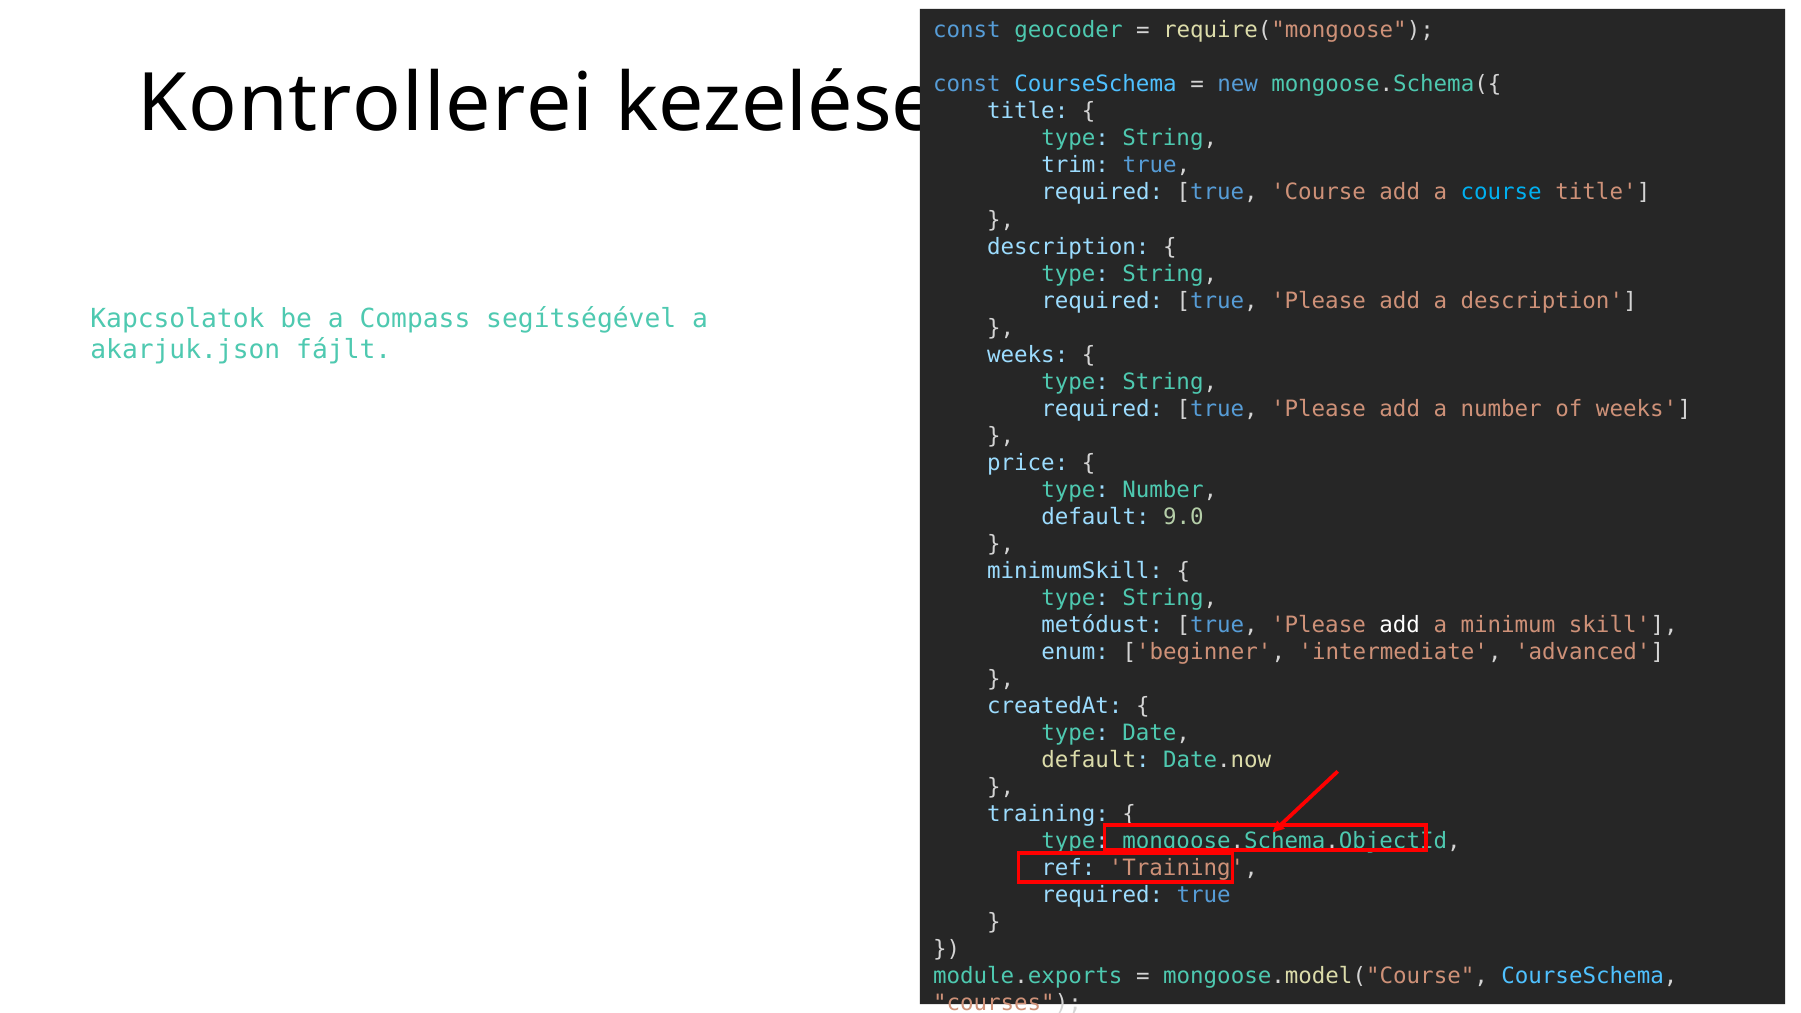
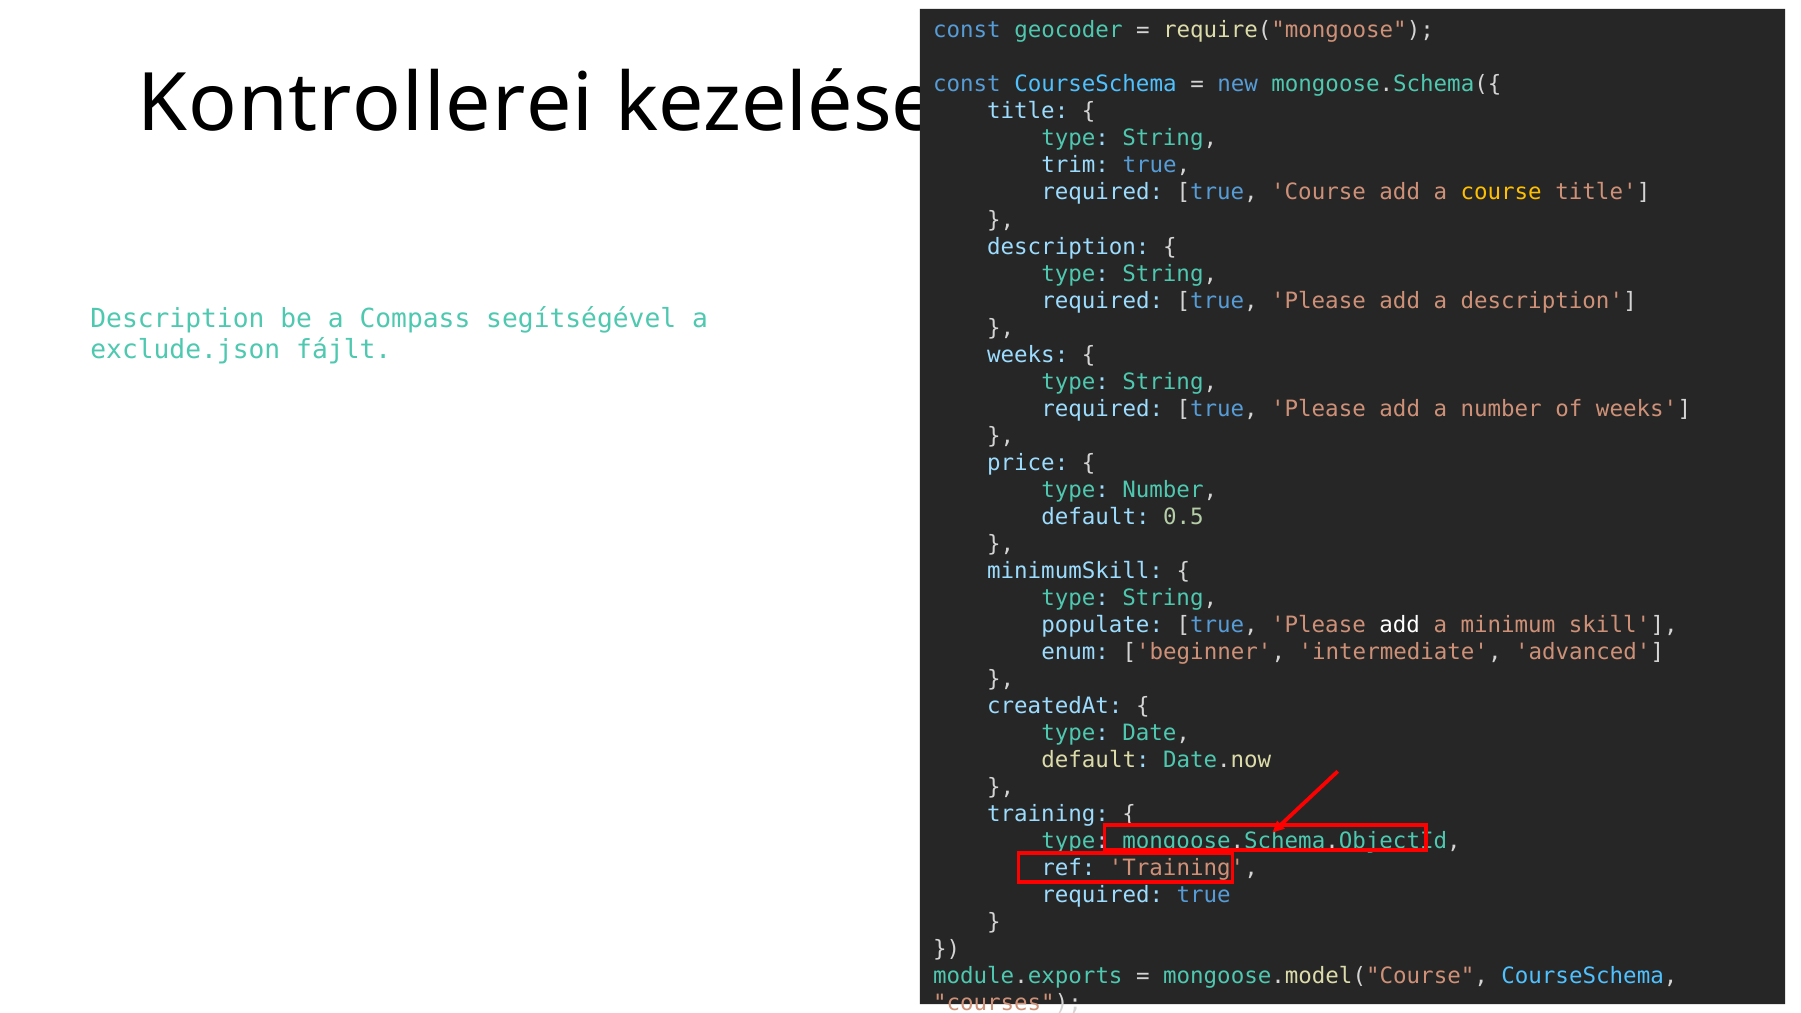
course colour: light blue -> yellow (1501, 193)
Kapcsolatok: Kapcsolatok -> Description (177, 318)
akarjuk.json: akarjuk.json -> exclude.json (185, 350)
9.0: 9.0 -> 0.5 (1183, 517)
metódust: metódust -> populate (1102, 625)
